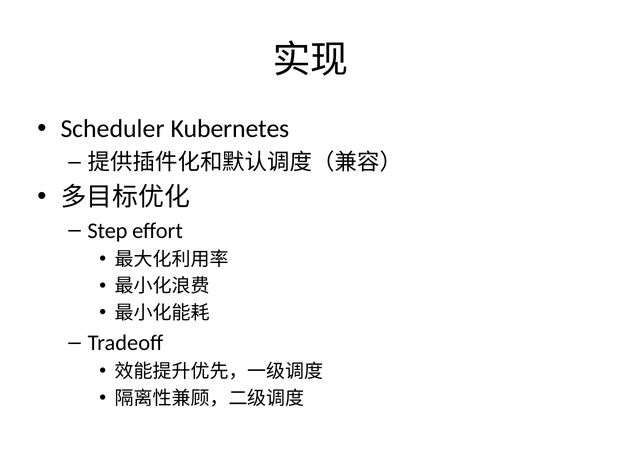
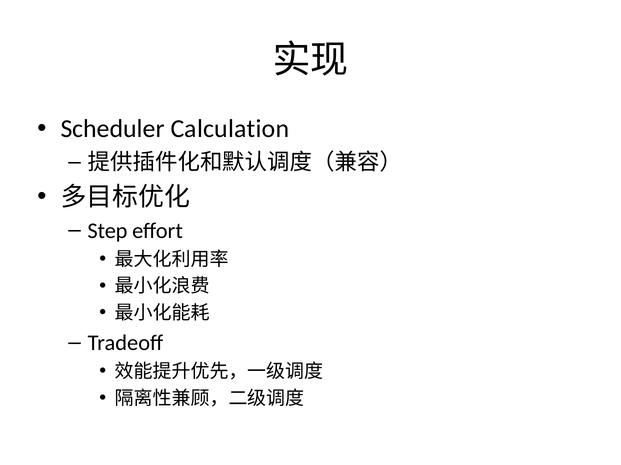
Kubernetes: Kubernetes -> Calculation (230, 129)
